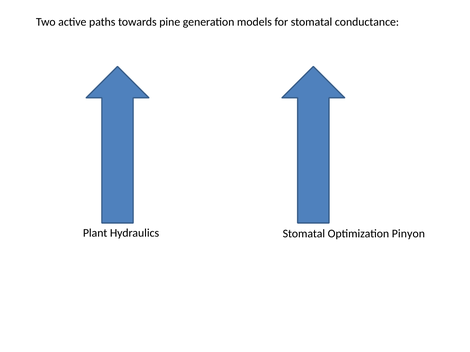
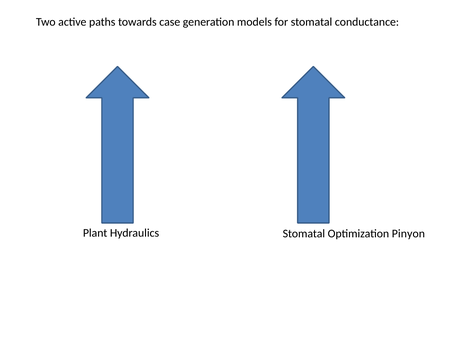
pine: pine -> case (170, 22)
